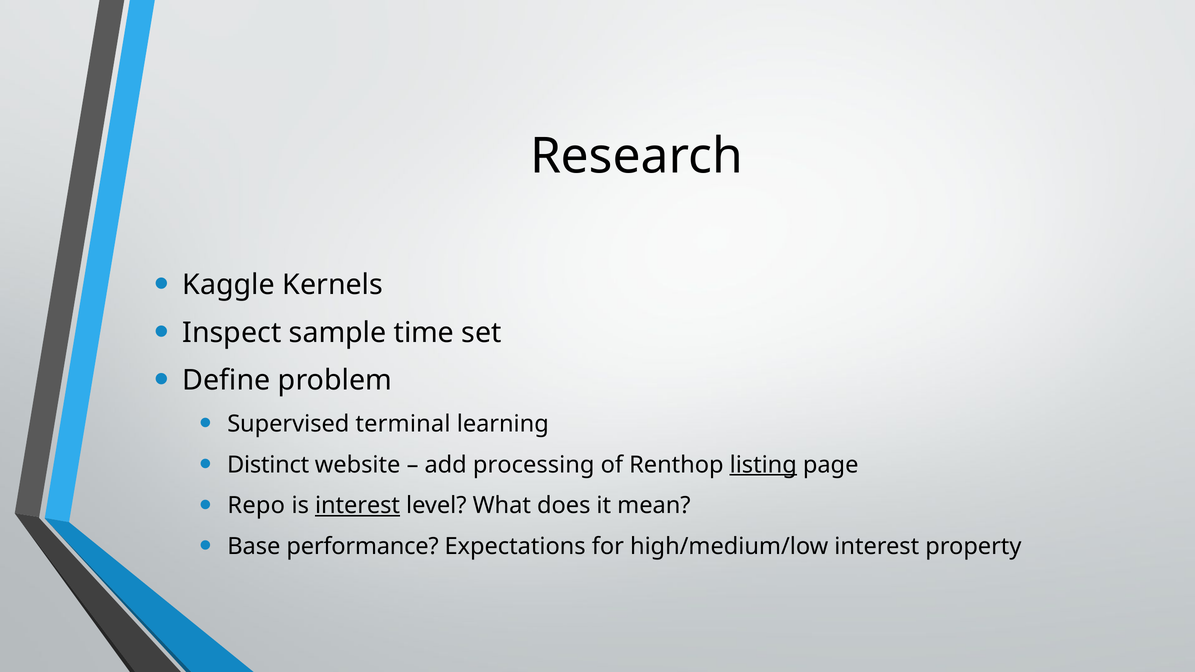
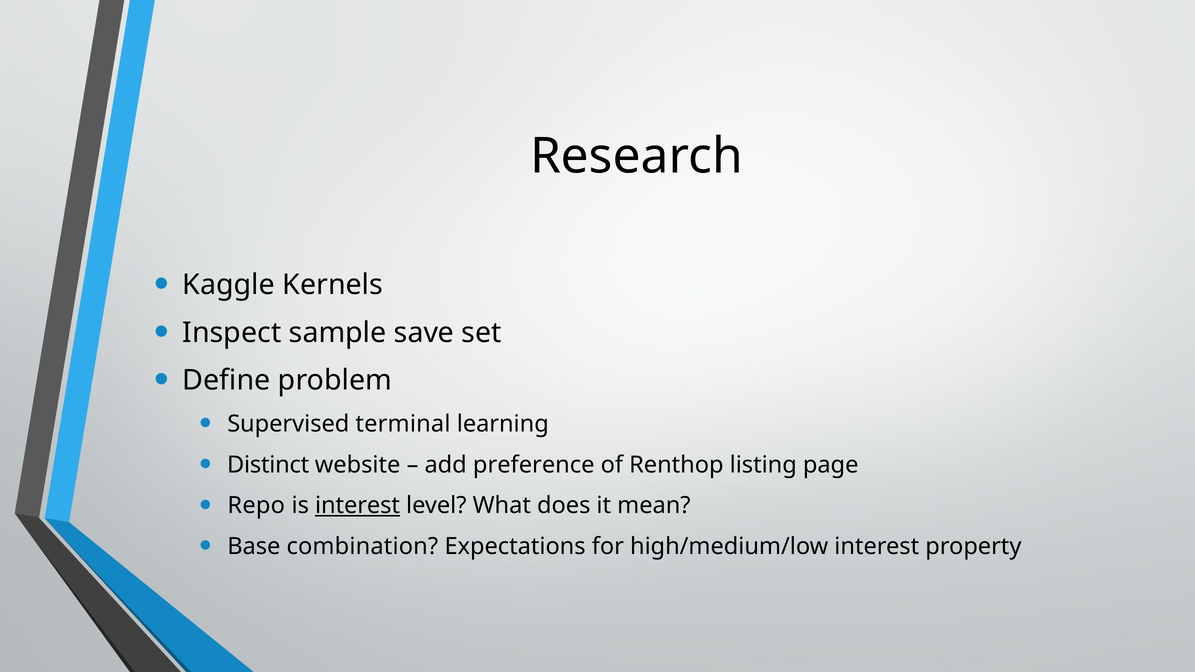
time: time -> save (424, 333)
processing: processing -> preference (534, 465)
listing underline: present -> none (763, 465)
performance: performance -> combination (362, 546)
